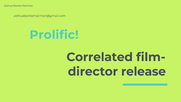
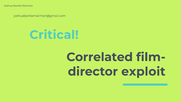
Prolific: Prolific -> Critical (54, 35)
release: release -> exploit (143, 71)
